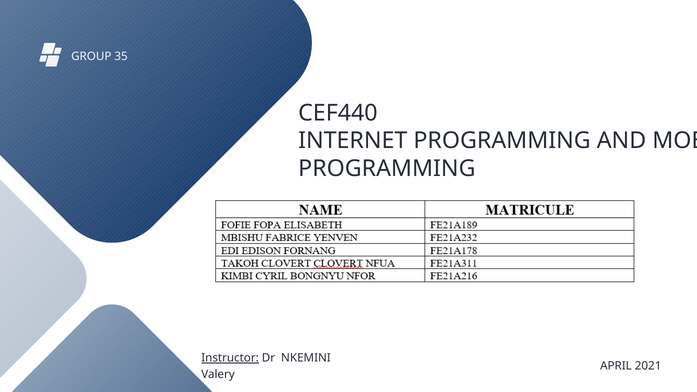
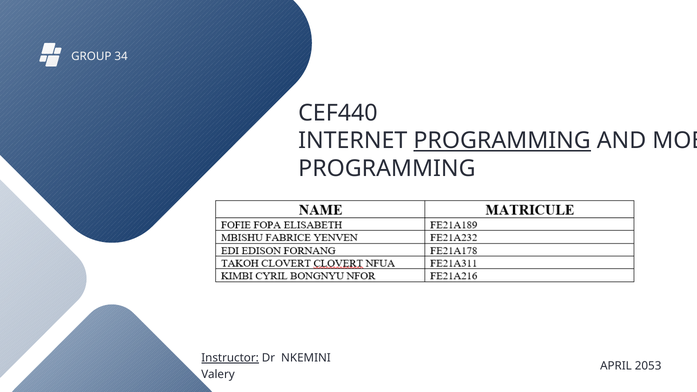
35: 35 -> 34 (121, 57)
PROGRAMMING underline: none -> present (502, 141)
2021: 2021 -> 2053 (648, 366)
